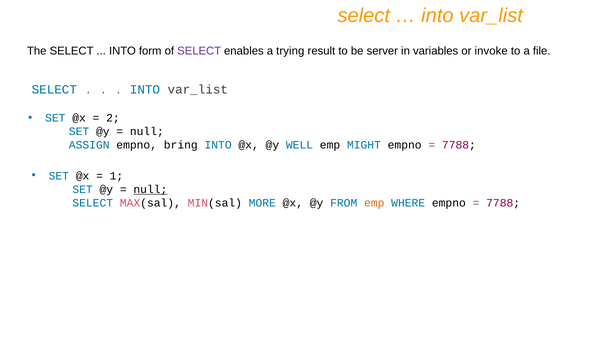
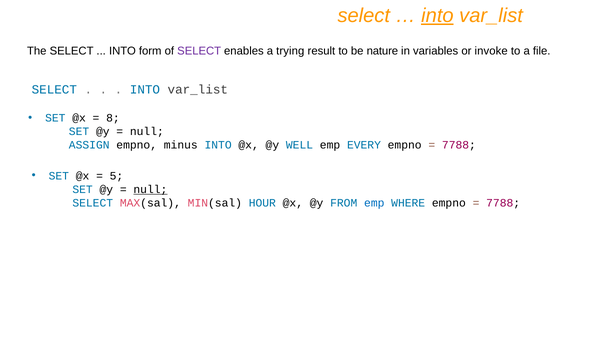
into underline: none -> present (437, 16)
server: server -> nature (382, 51)
2: 2 -> 8 (113, 118)
bring: bring -> minus (181, 145)
MIGHT: MIGHT -> EVERY (364, 145)
1: 1 -> 5 (116, 176)
MORE: MORE -> HOUR (262, 203)
emp colour: orange -> blue (374, 203)
